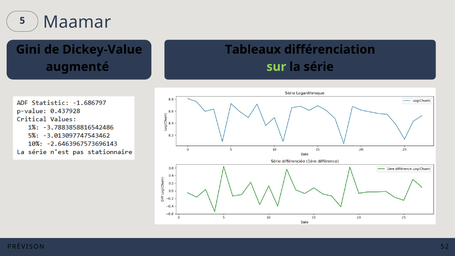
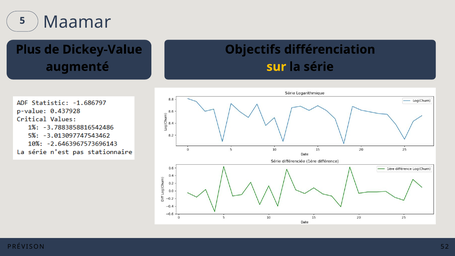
Gini: Gini -> Plus (28, 50)
Tableaux: Tableaux -> Objectifs (253, 50)
sur colour: light green -> yellow (276, 67)
